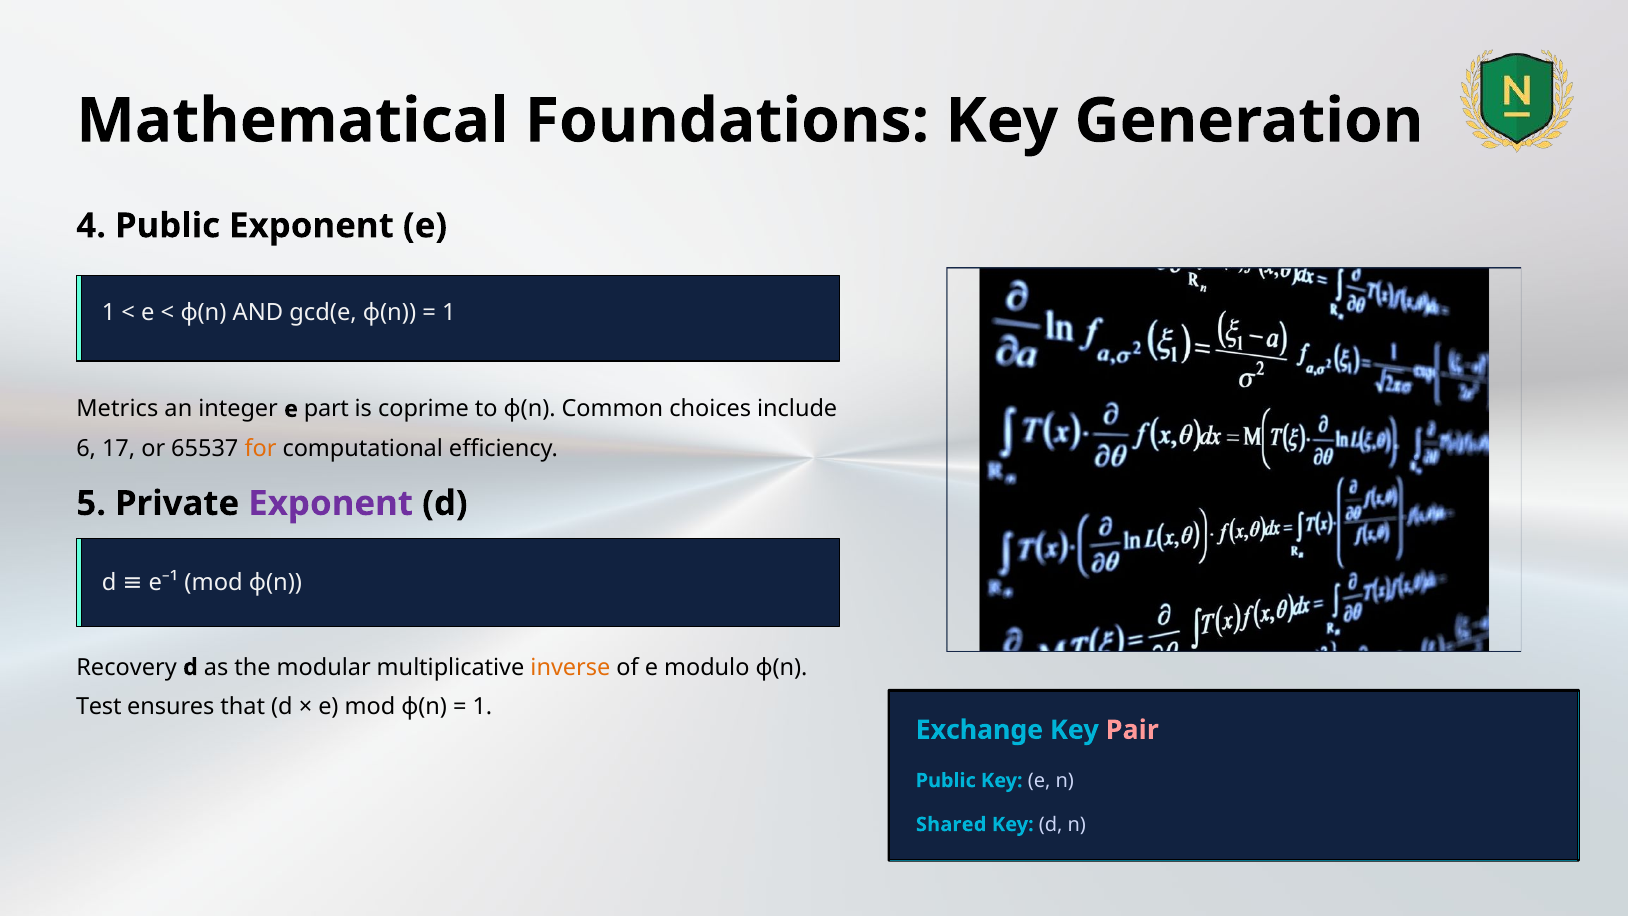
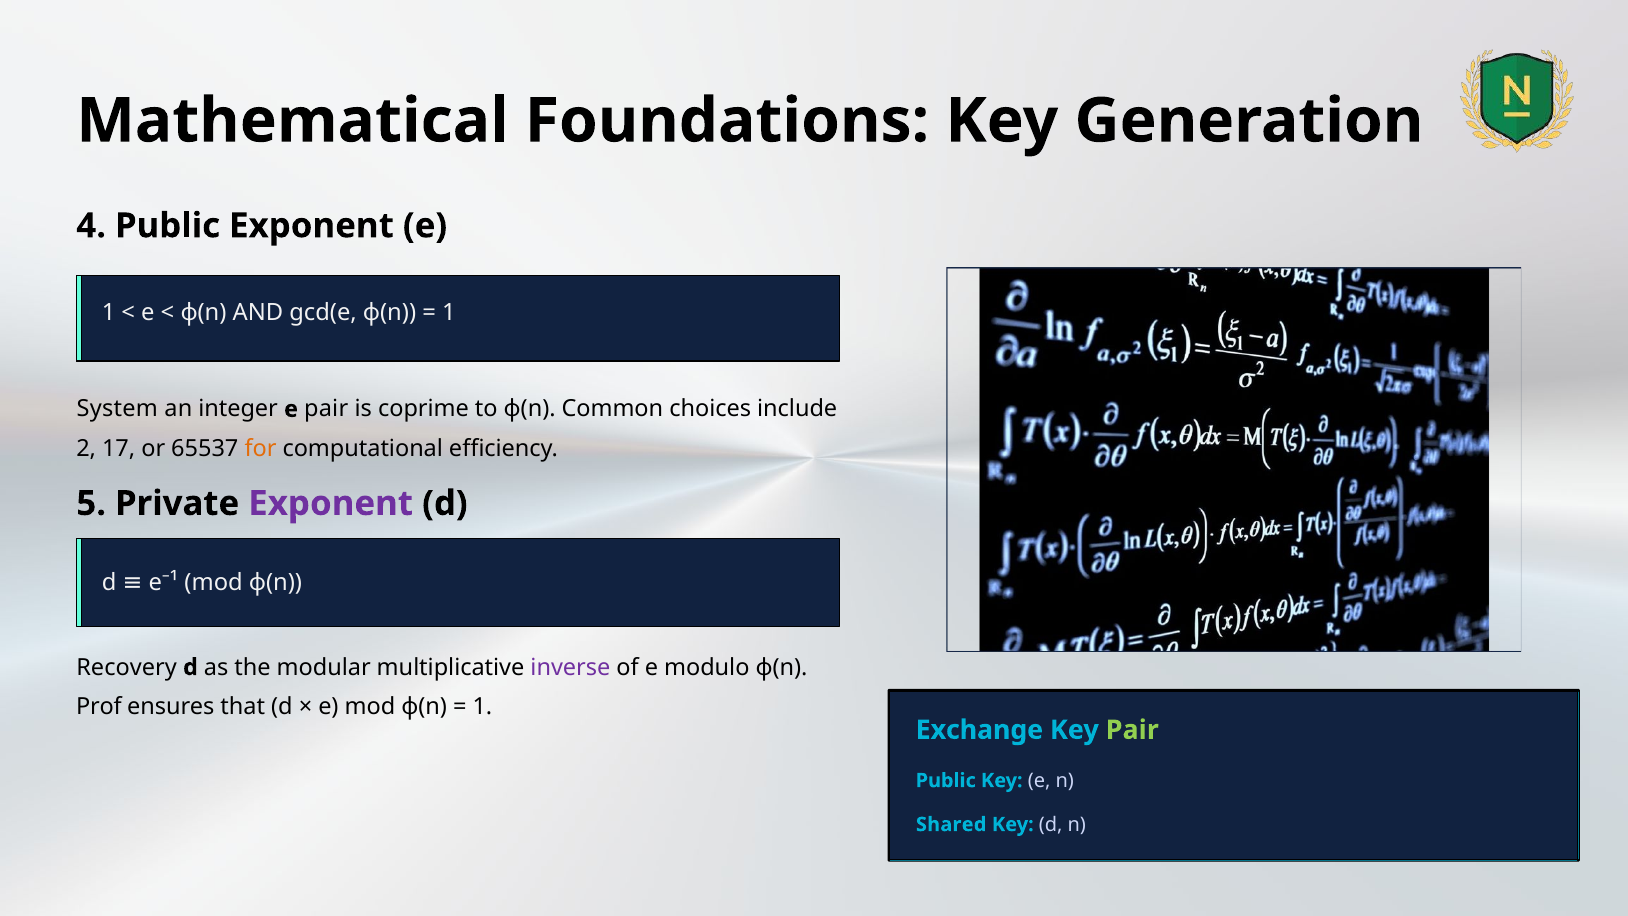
Metrics: Metrics -> System (117, 409)
e part: part -> pair (326, 409)
6: 6 -> 2 (86, 448)
inverse colour: orange -> purple (570, 667)
Test: Test -> Prof (99, 707)
Pair colour: pink -> light green (1132, 730)
